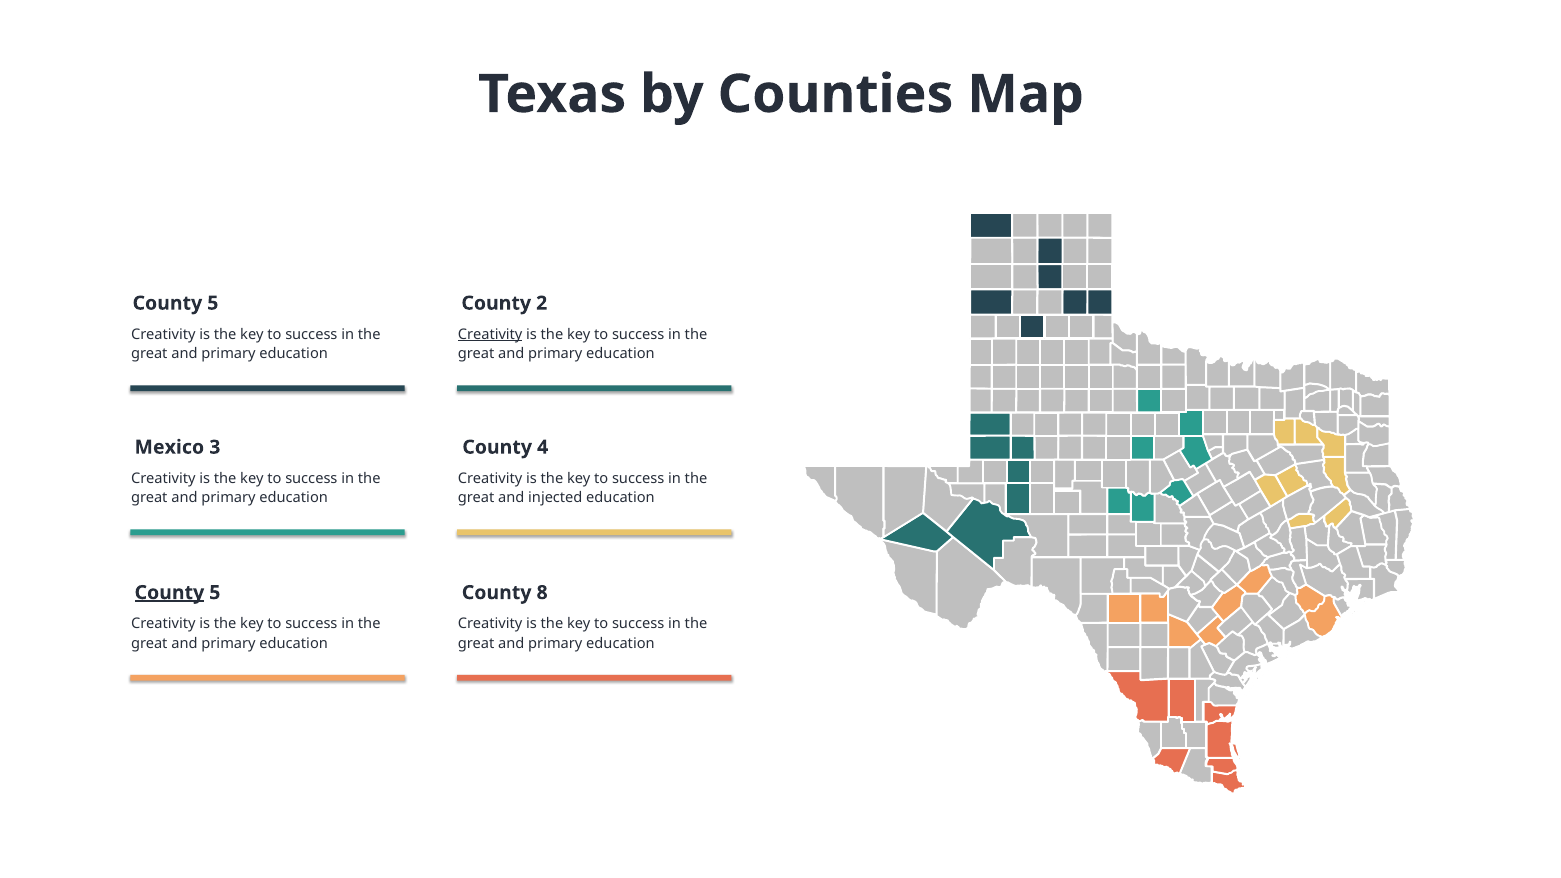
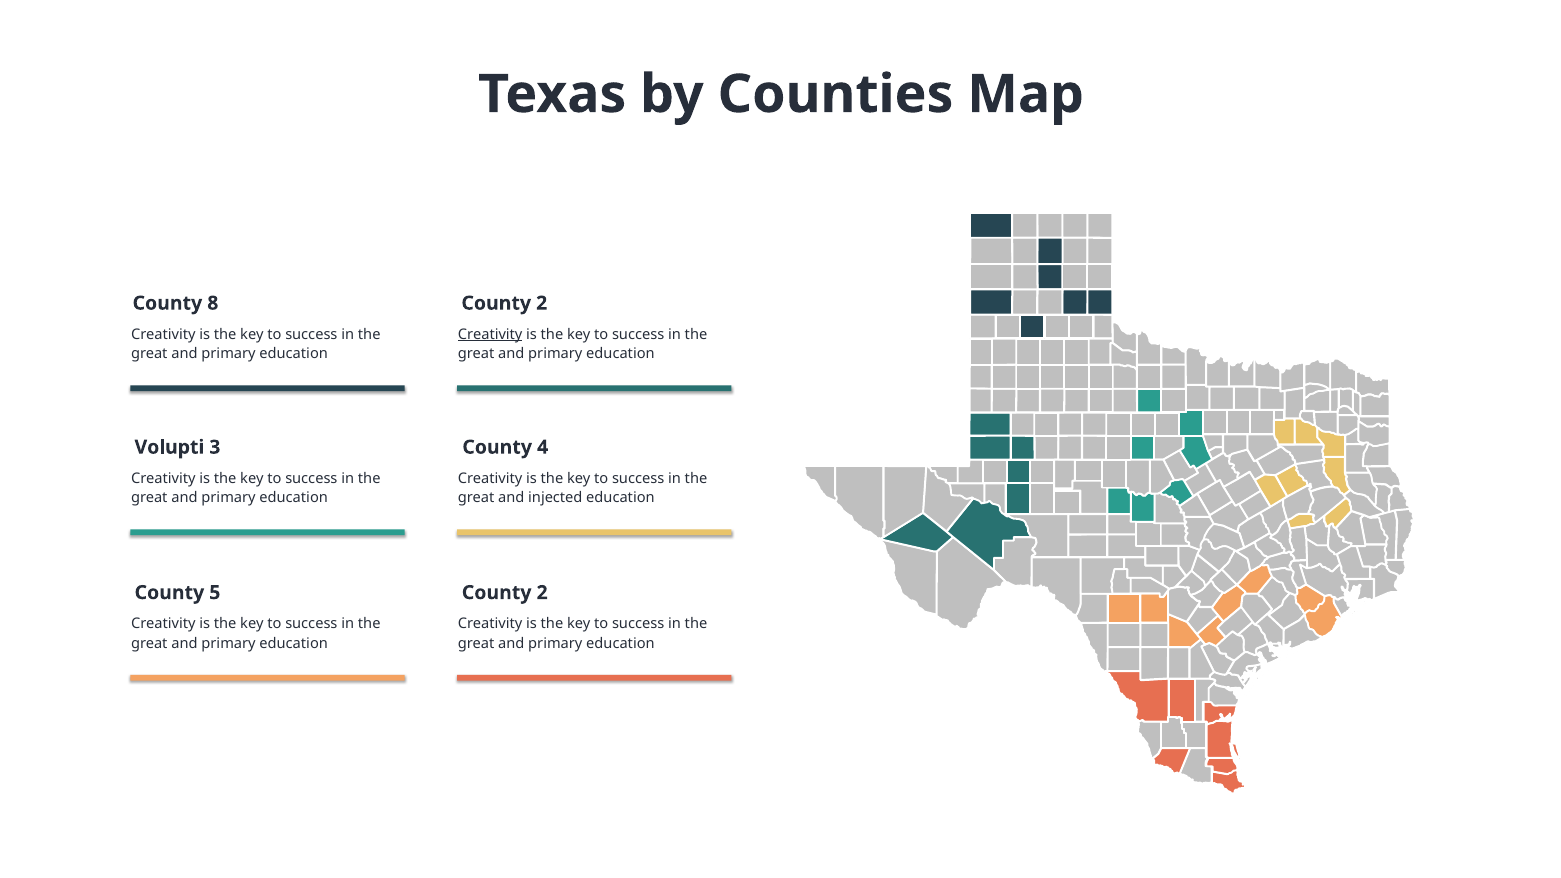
5: 5 -> 8 (213, 303)
Mexico: Mexico -> Volupti (169, 447)
County underline: present -> none (169, 593)
8: 8 -> 2 (542, 593)
